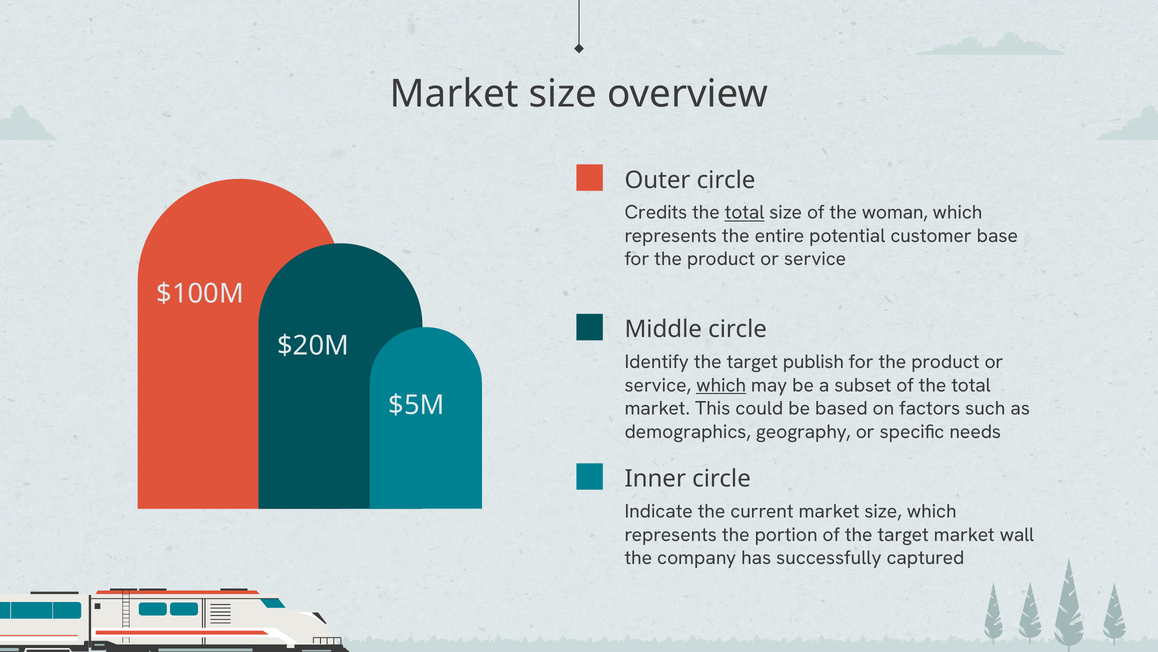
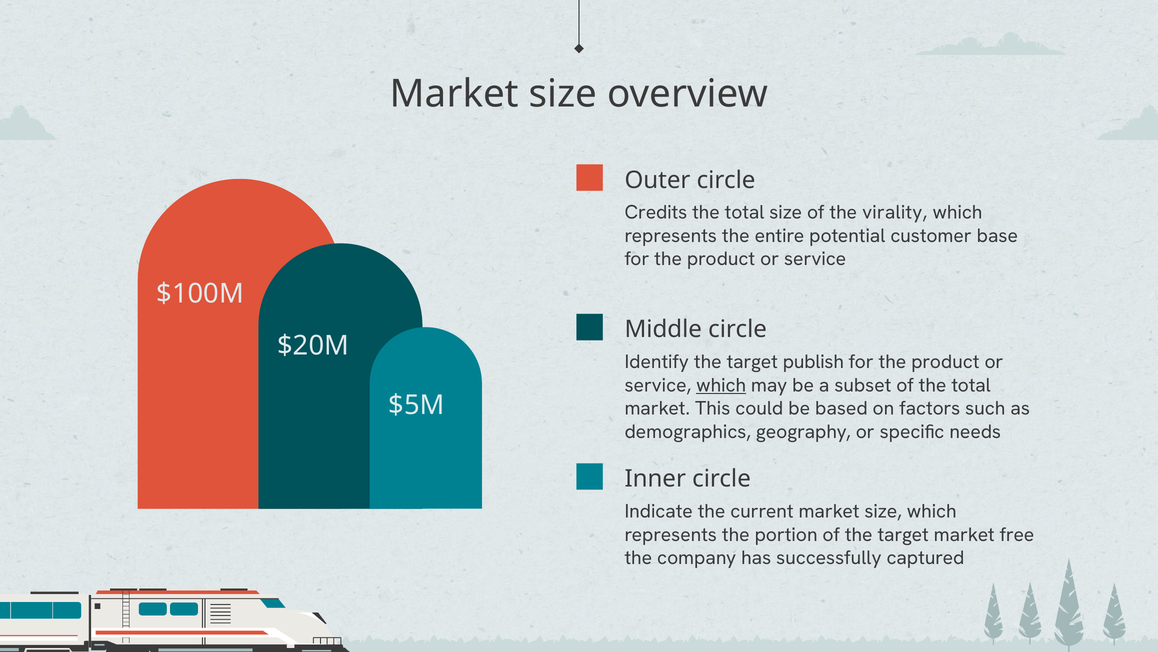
total underline: present -> none (745, 212)
woman: woman -> virality (895, 212)
wall: wall -> free (1017, 534)
